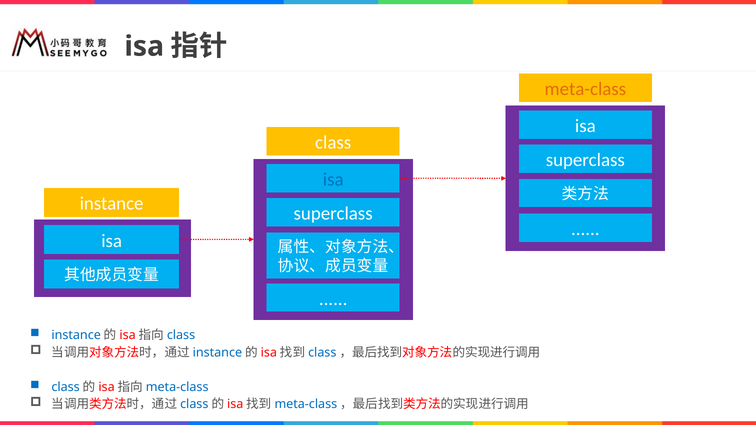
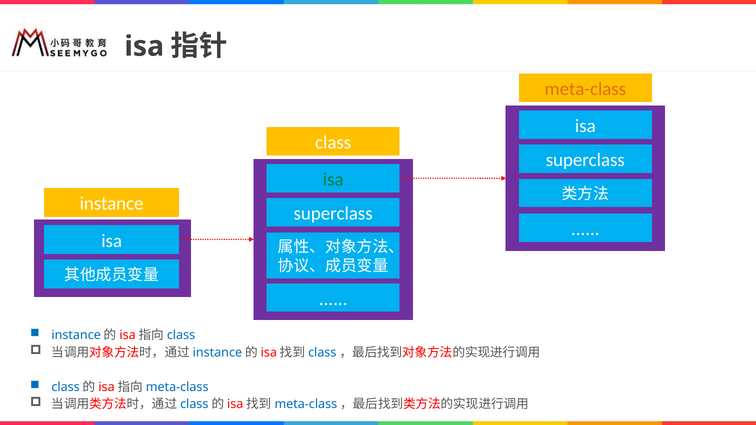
isa colour: blue -> green (333, 180)
